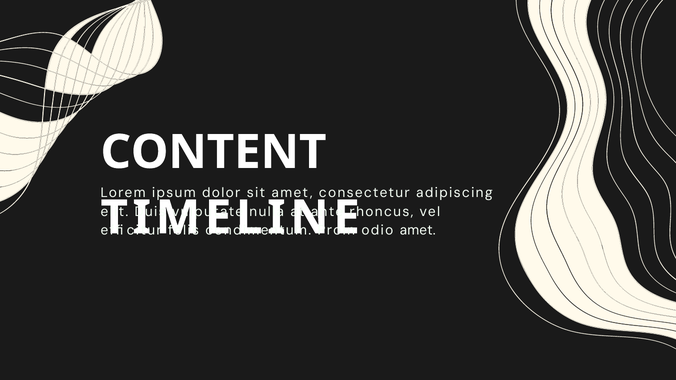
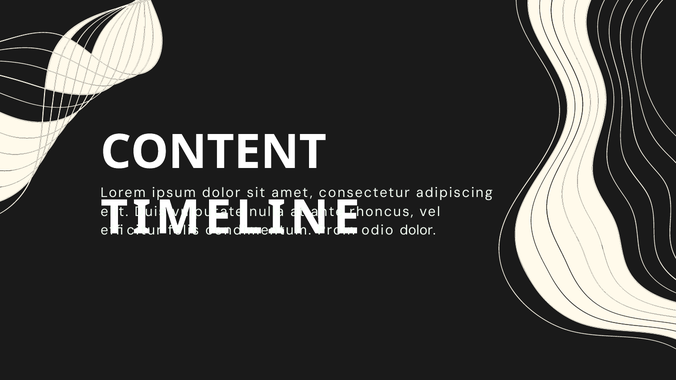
odio amet: amet -> dolor (418, 230)
